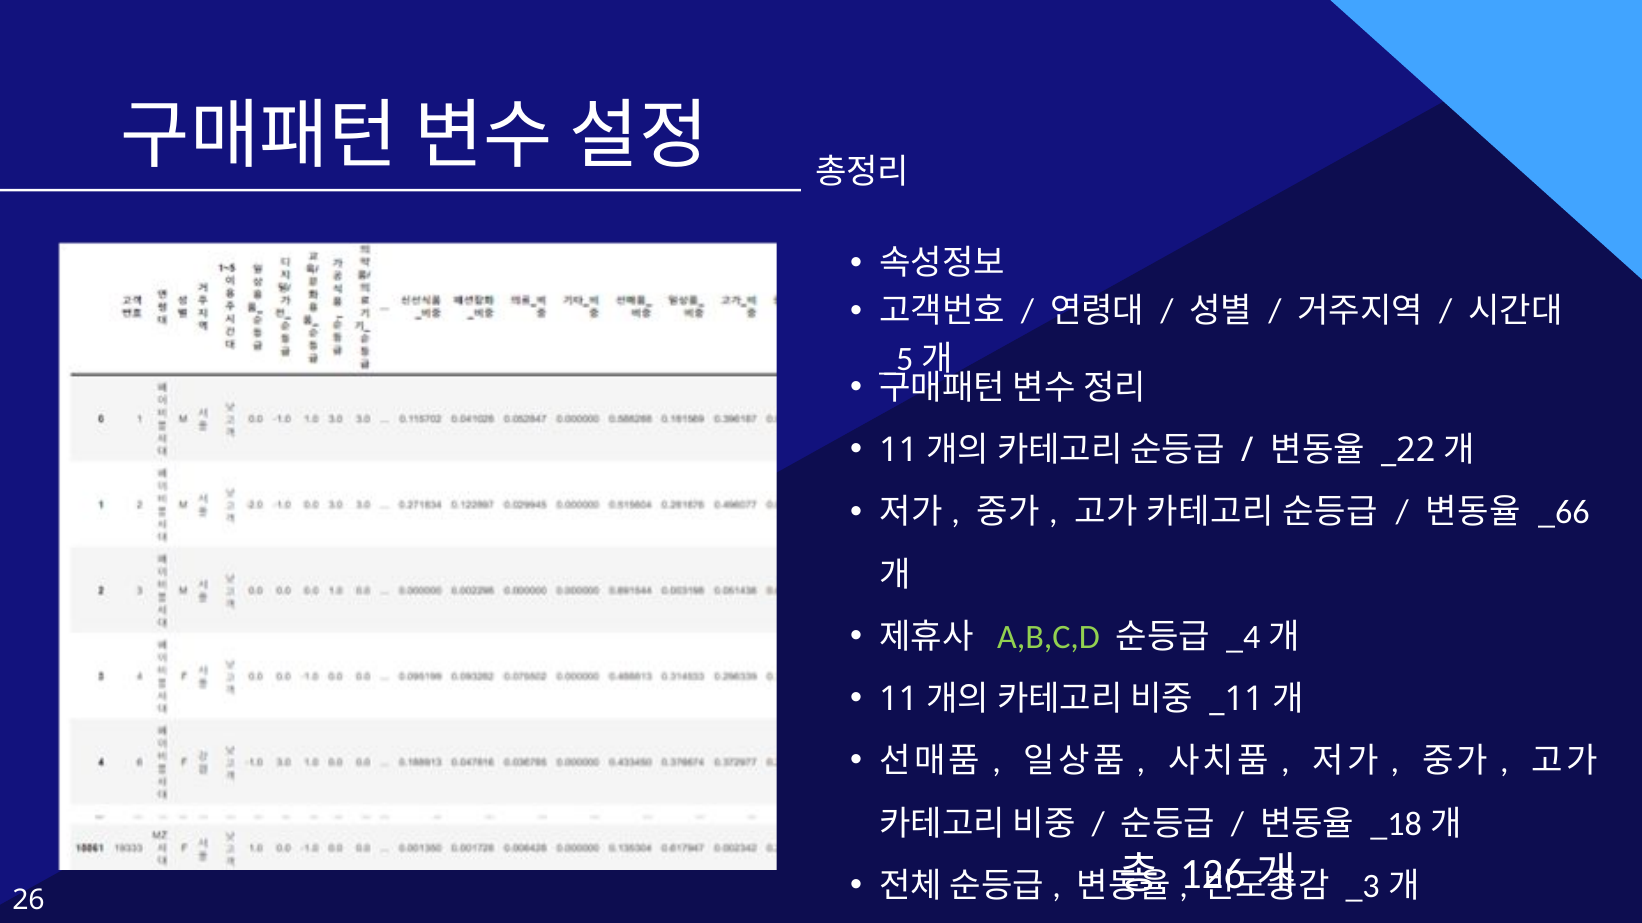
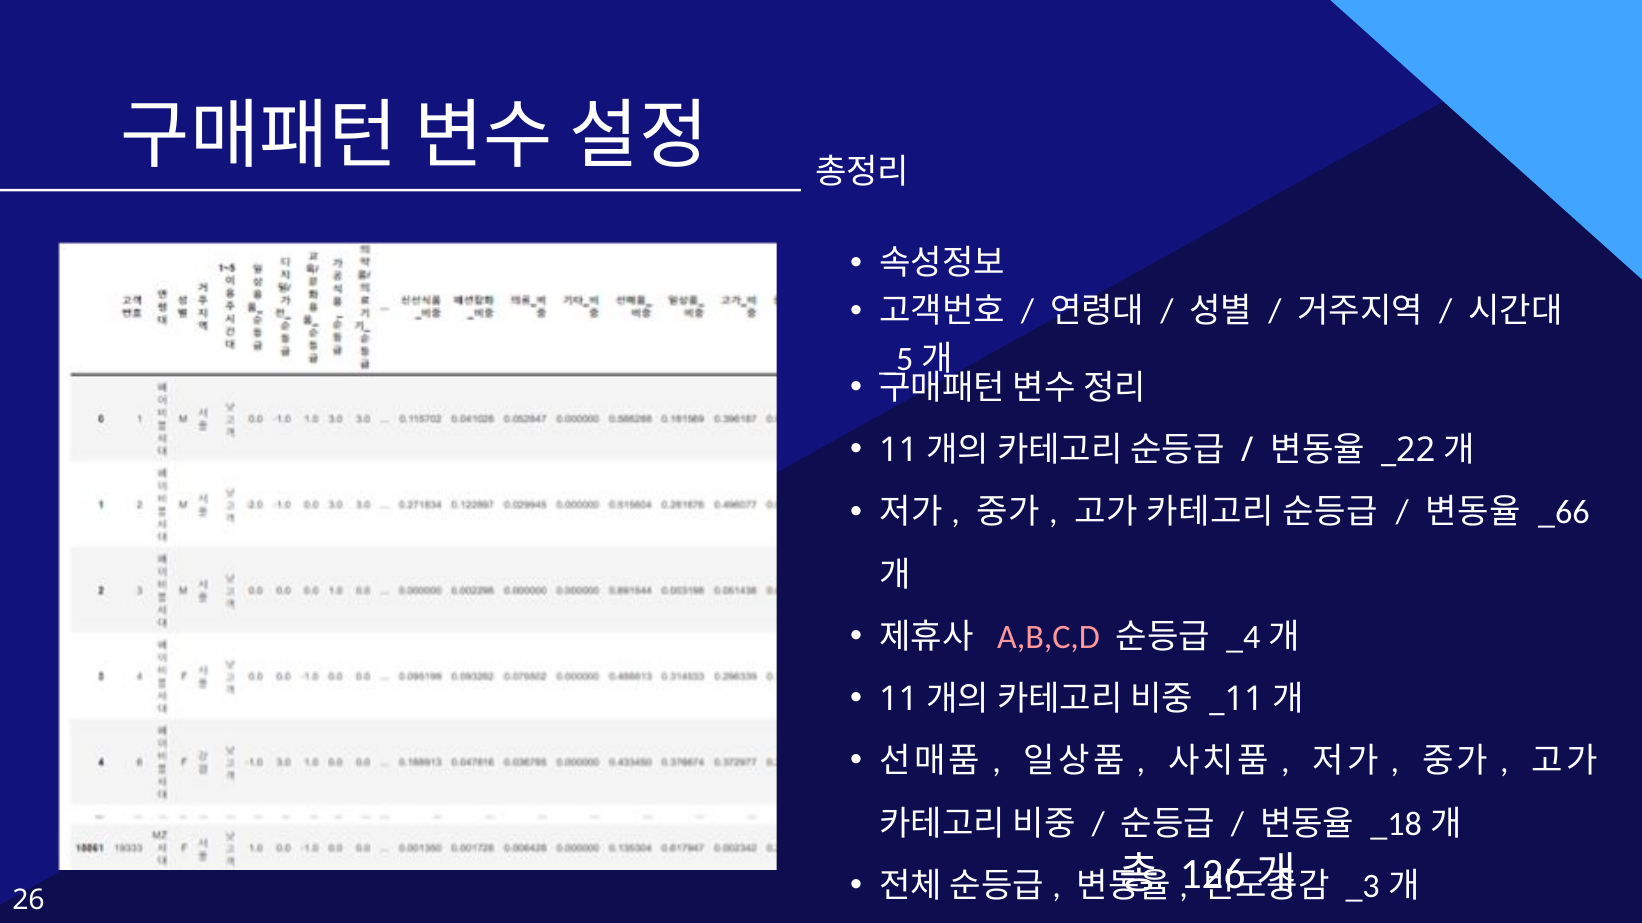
A,B,C,D colour: light green -> pink (1049, 638)
